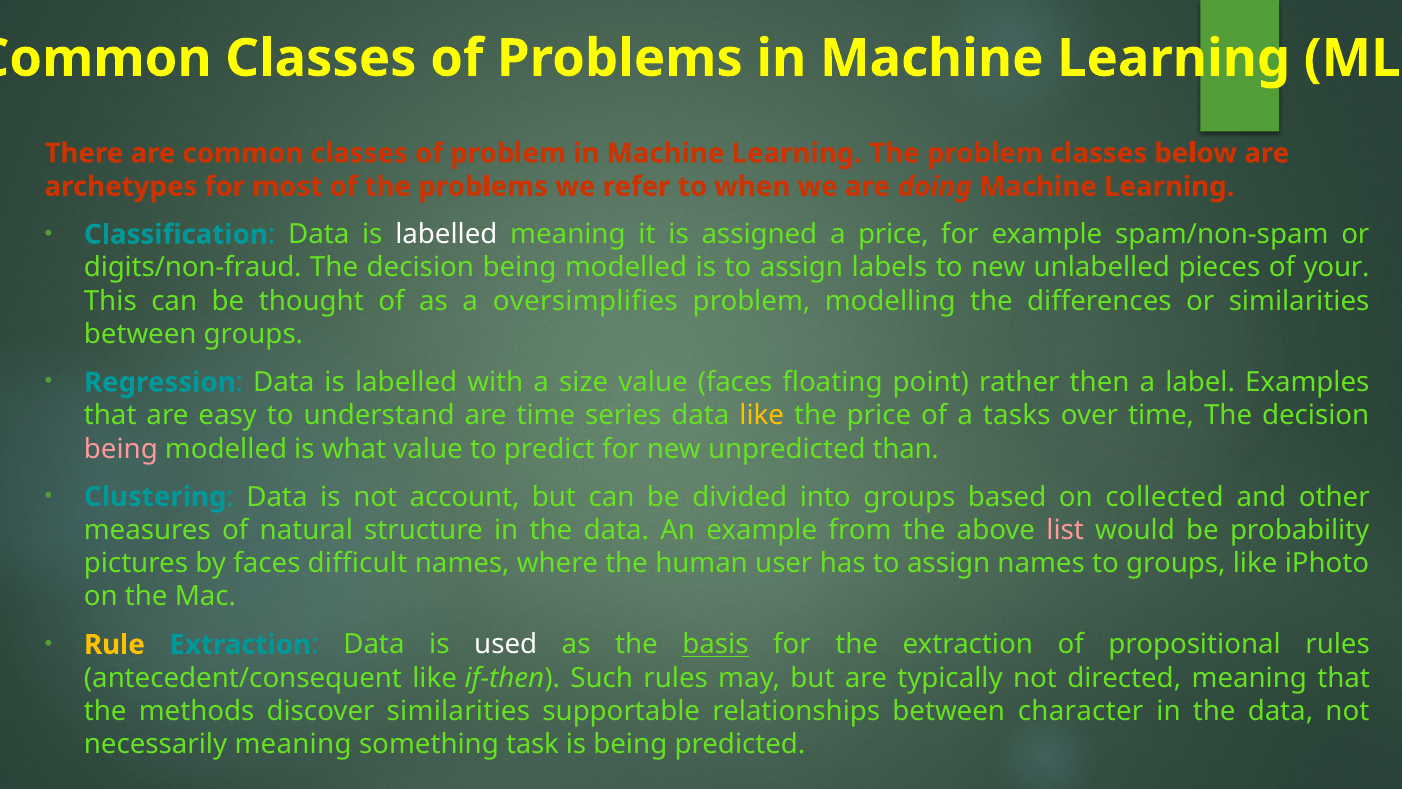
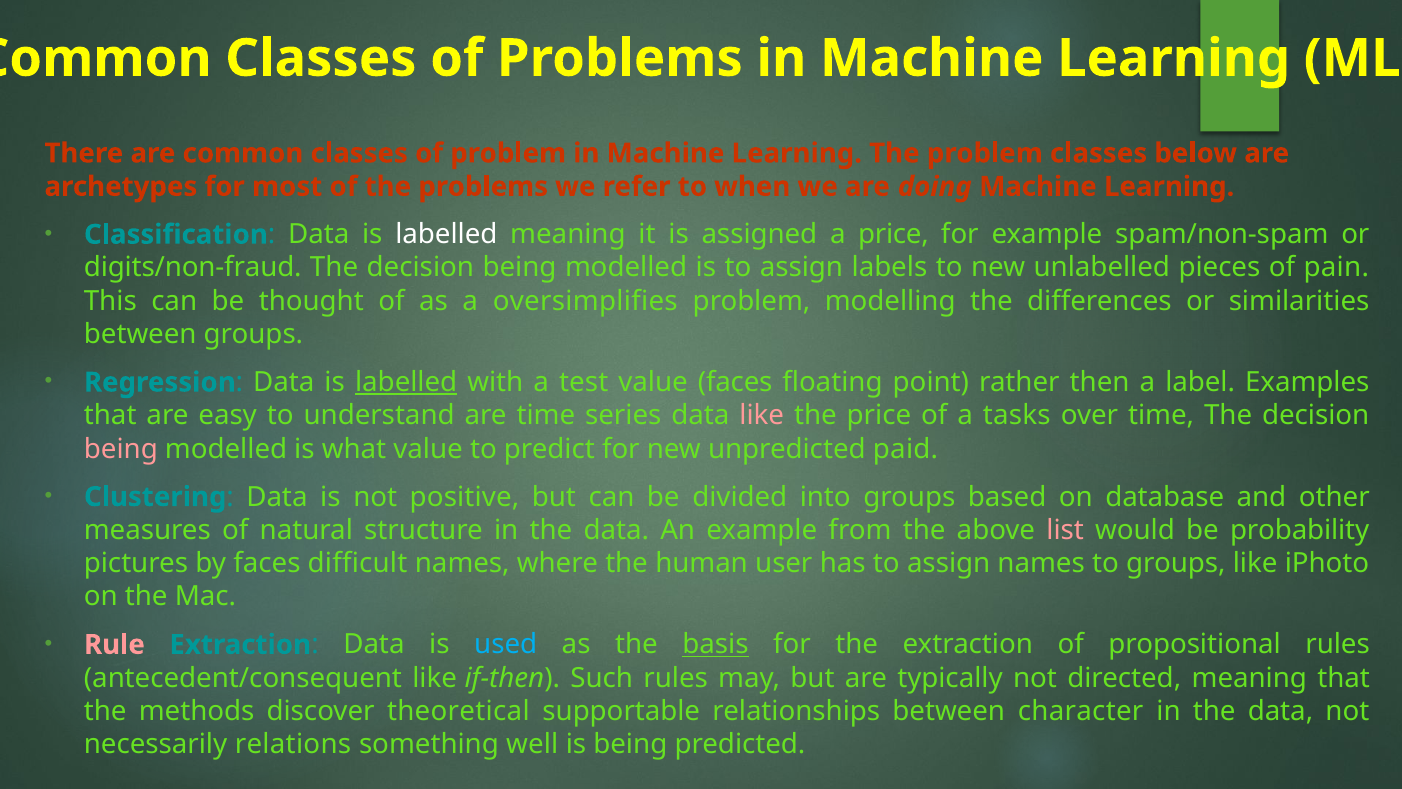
your: your -> pain (1336, 268)
labelled underline: none -> present (406, 382)
size: size -> test (584, 382)
like colour: yellow -> pink (762, 415)
than: than -> paid (906, 449)
account: account -> positive (464, 497)
collected: collected -> database (1165, 497)
Rule colour: yellow -> pink (114, 644)
used colour: white -> light blue (506, 644)
discover similarities: similarities -> theoretical (458, 711)
necessarily meaning: meaning -> relations (293, 744)
task: task -> well (532, 744)
